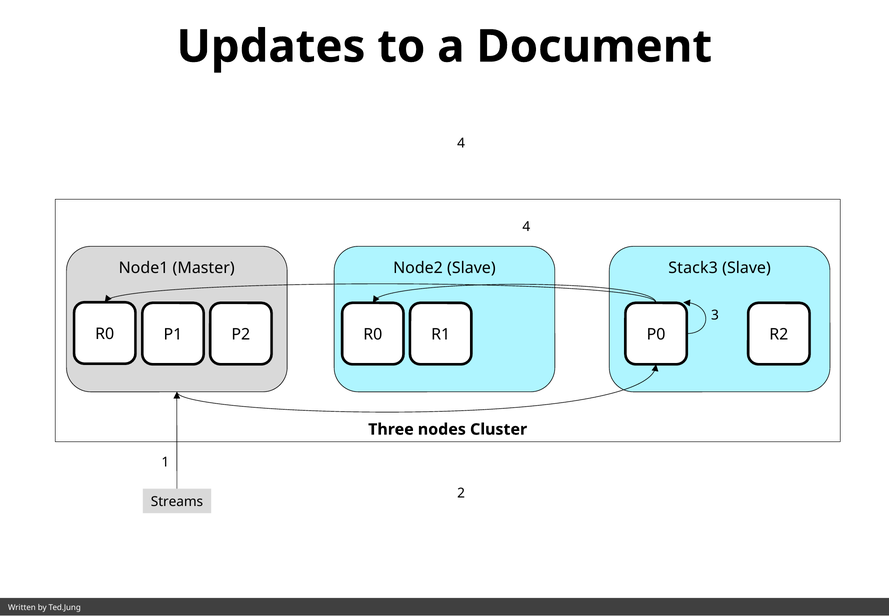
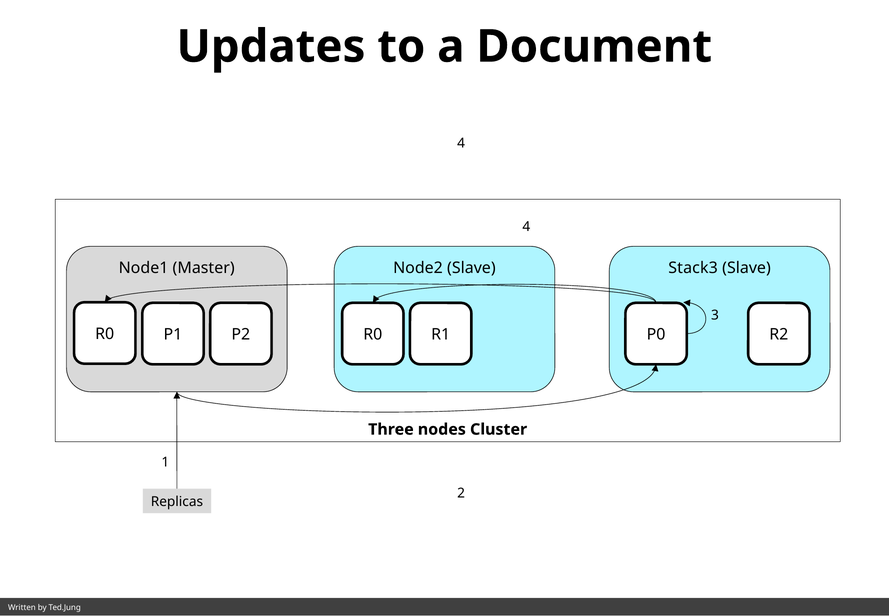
Streams: Streams -> Replicas (177, 501)
